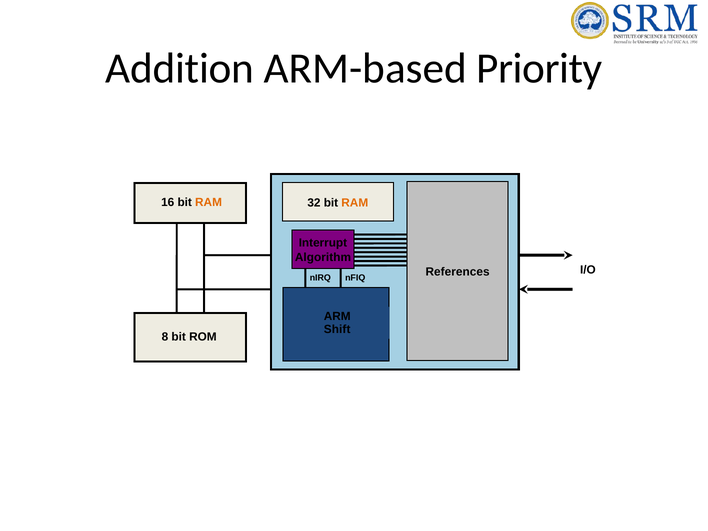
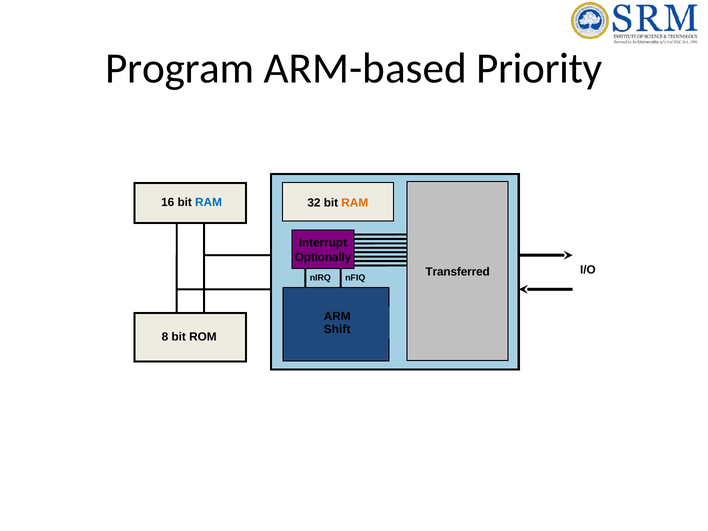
Addition: Addition -> Program (180, 69)
RAM colour: orange -> blue (209, 202)
Algorithm: Algorithm -> Optionally (323, 257)
References: References -> Transferred (458, 272)
